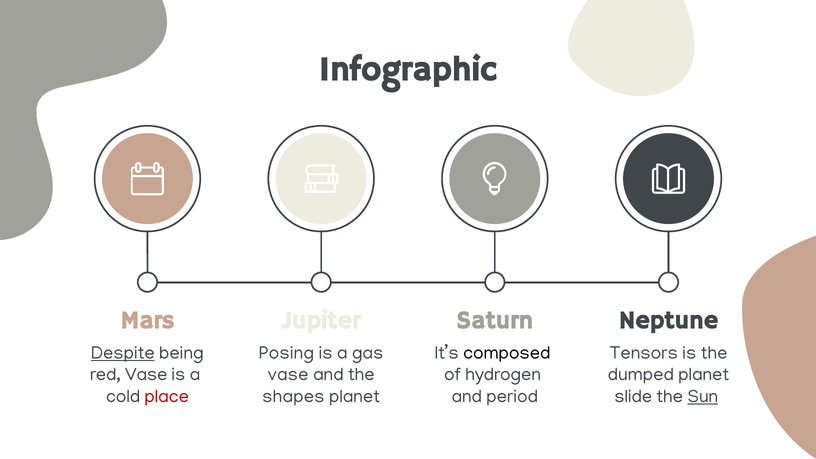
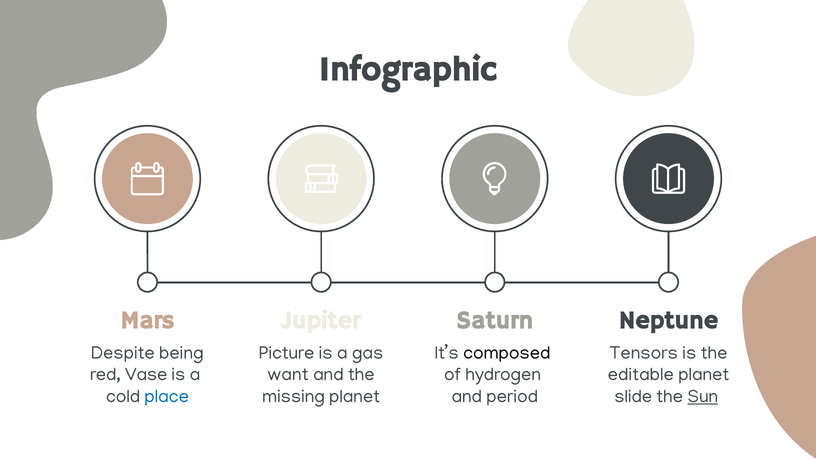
Despite underline: present -> none (123, 353)
Posing: Posing -> Picture (287, 353)
vase: vase -> want (288, 374)
dumped: dumped -> editable (641, 374)
place colour: red -> blue (167, 396)
shapes: shapes -> missing (294, 396)
